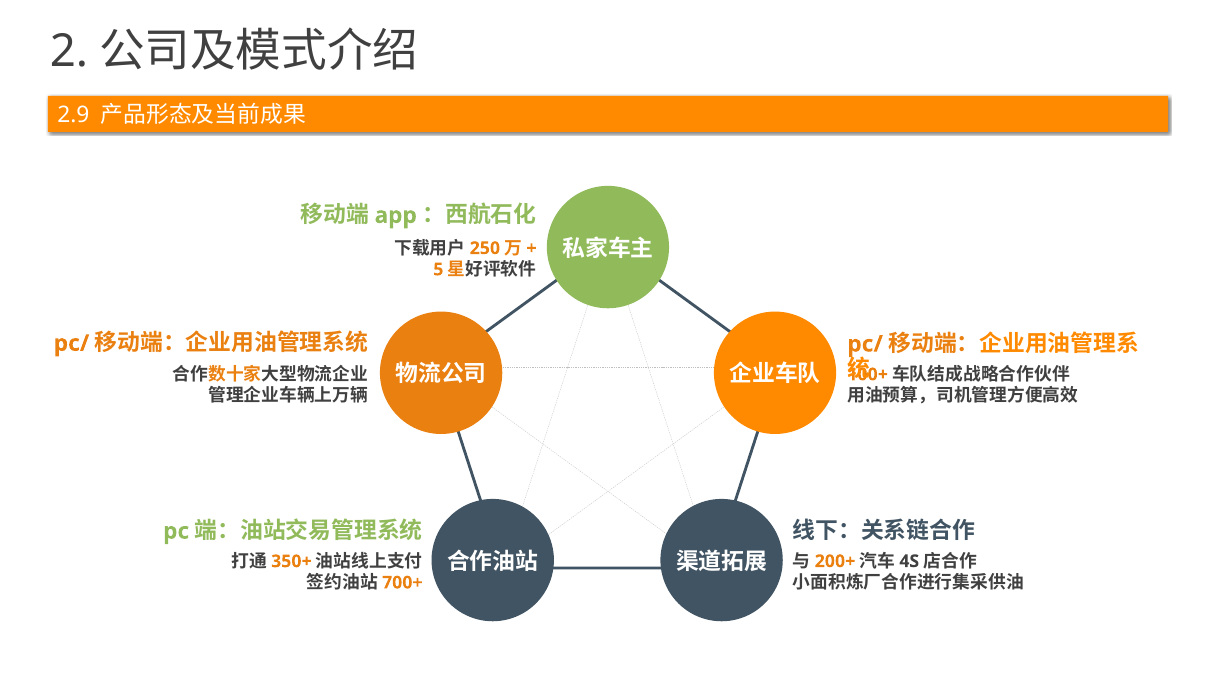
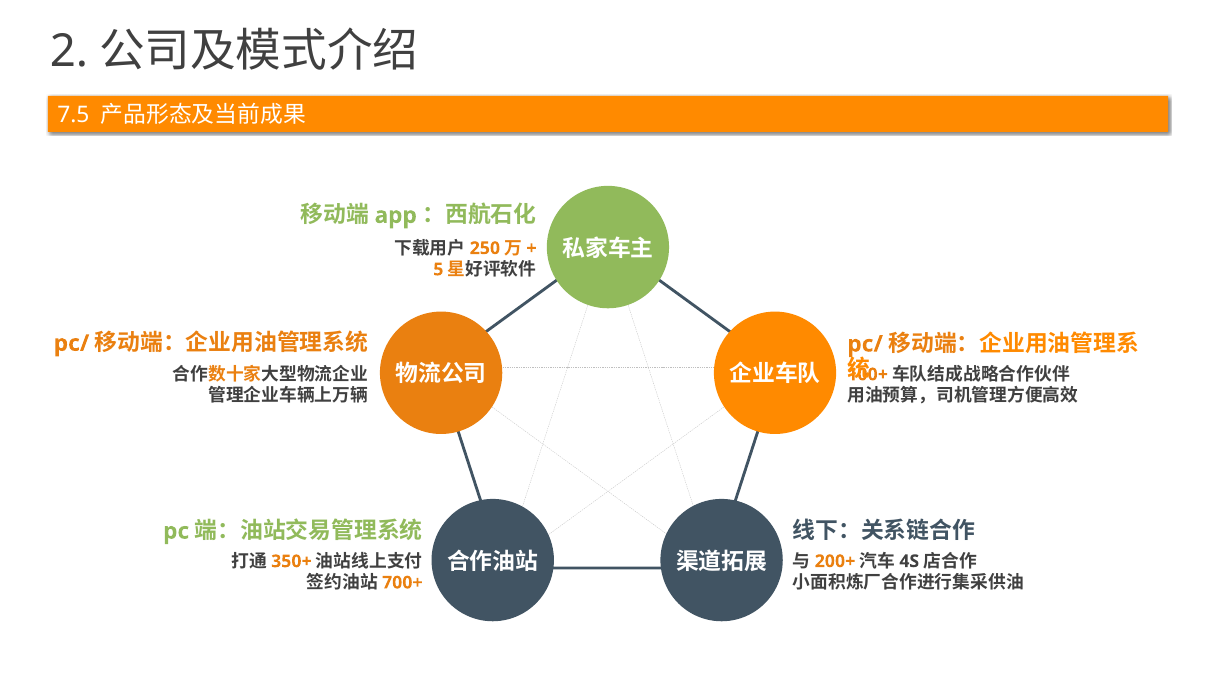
2.9: 2.9 -> 7.5 (73, 115)
